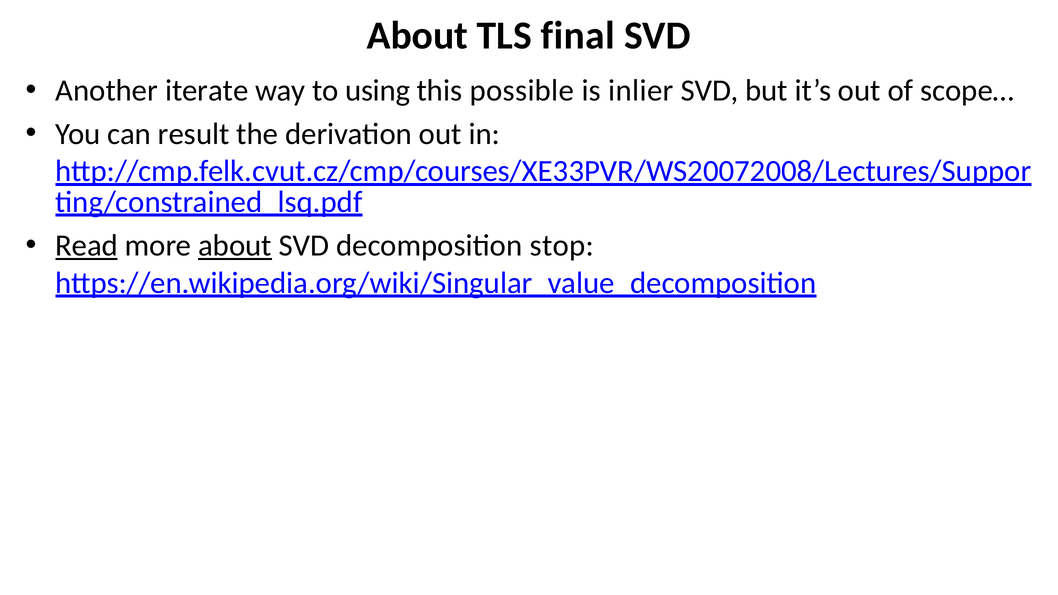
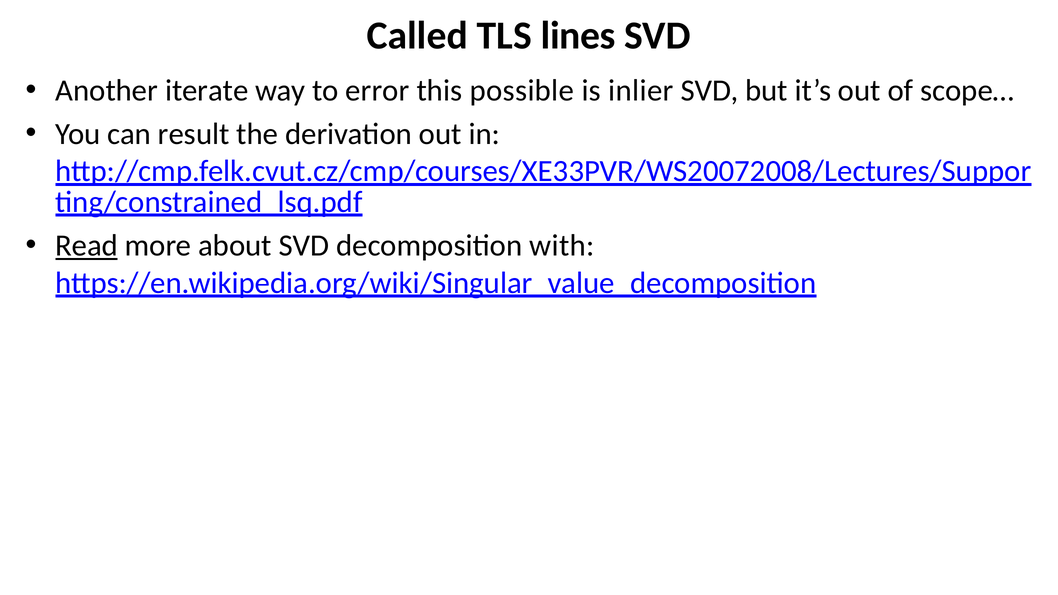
About: About -> Called (417, 36)
final: final -> lines (578, 36)
using: using -> error (377, 91)
about underline: present -> none (235, 246)
stop: stop -> with (562, 246)
